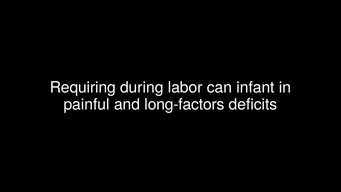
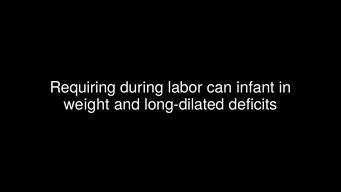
painful: painful -> weight (87, 104)
long-factors: long-factors -> long-dilated (184, 104)
